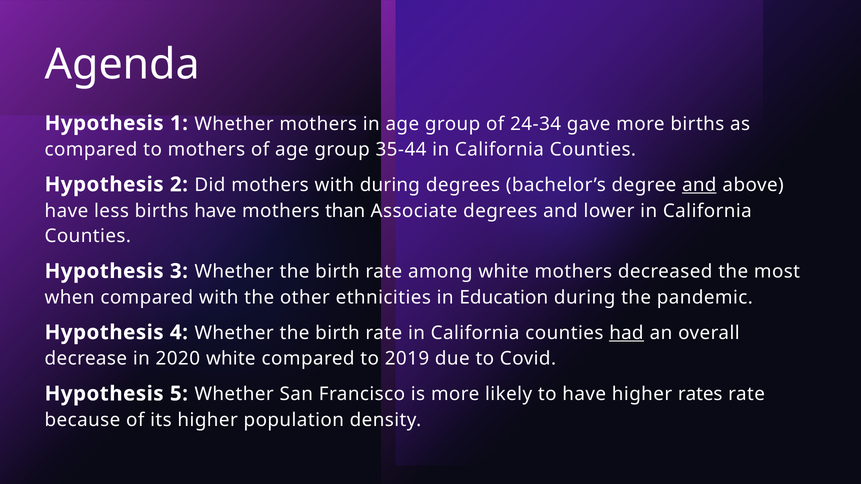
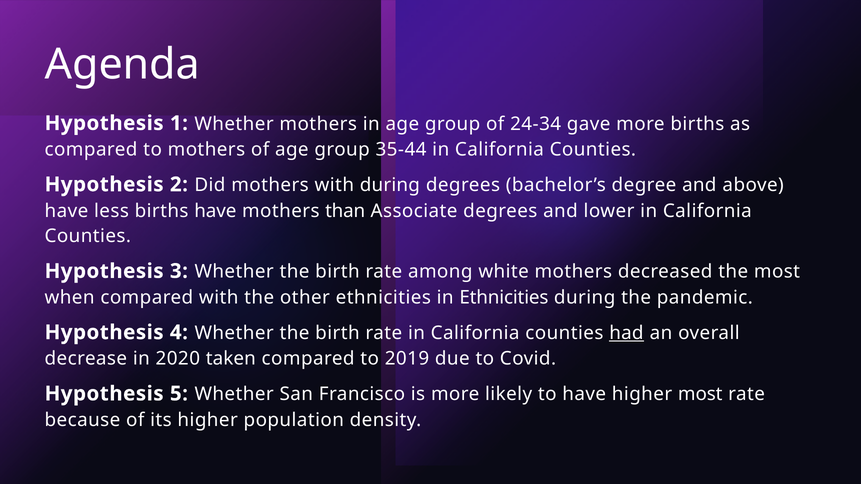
and underline: present -> none (699, 185)
in Education: Education -> Ethnicities (504, 298)
2020 white: white -> taken (231, 359)
higher rates: rates -> most (700, 394)
